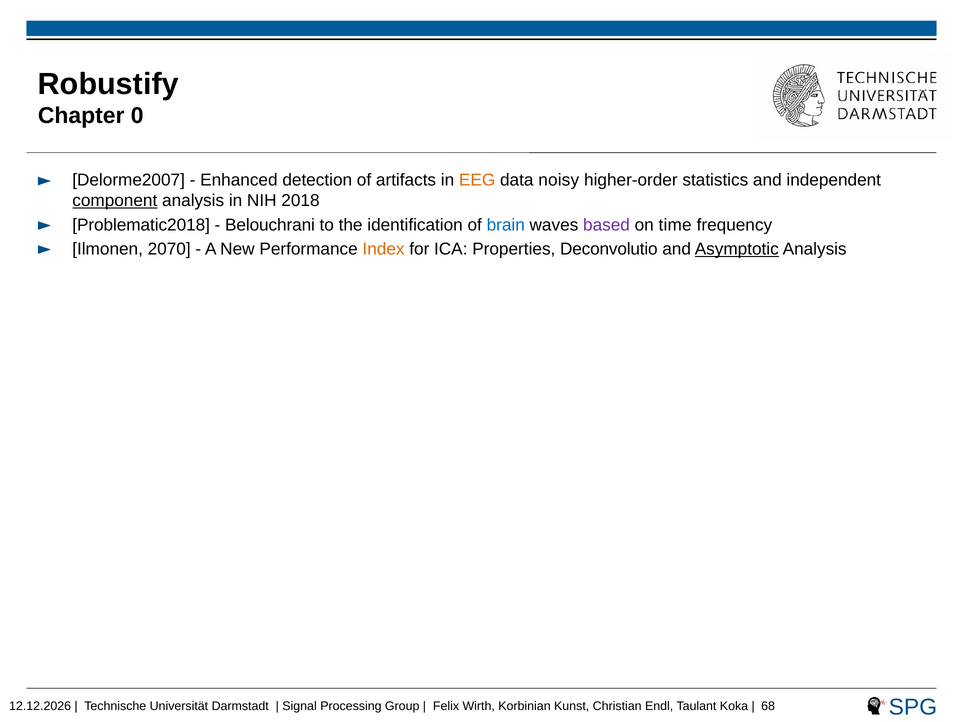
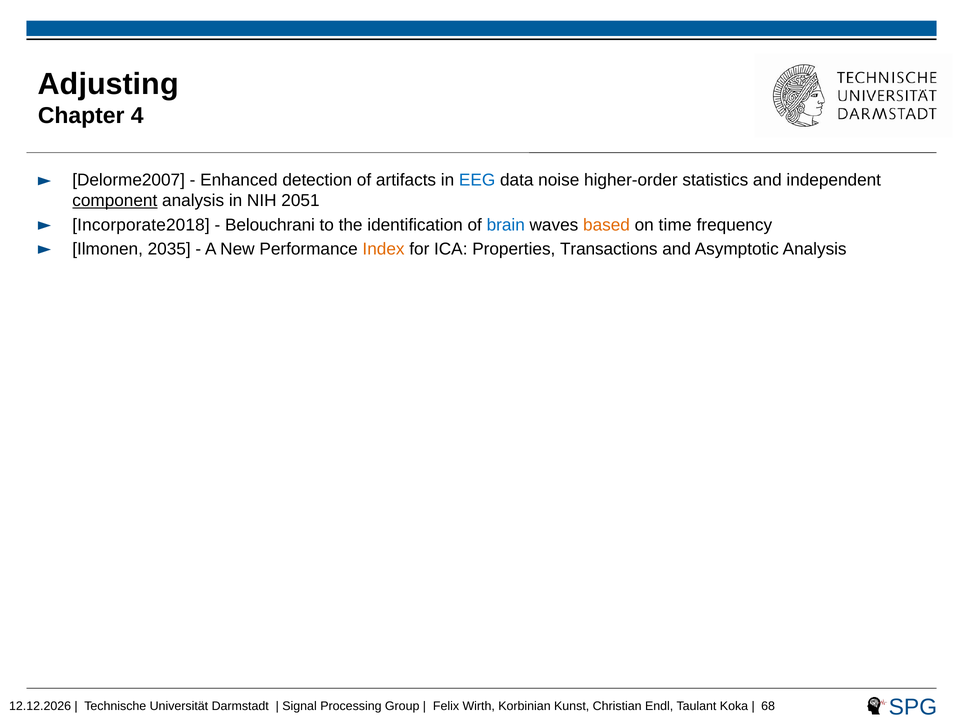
Robustify: Robustify -> Adjusting (108, 84)
0: 0 -> 4 (137, 116)
EEG colour: orange -> blue (477, 180)
noisy: noisy -> noise (559, 180)
2018: 2018 -> 2051 (300, 201)
Problematic2018: Problematic2018 -> Incorporate2018 (141, 225)
based colour: purple -> orange (606, 225)
2070: 2070 -> 2035 (169, 249)
Deconvolutio: Deconvolutio -> Transactions (609, 249)
Asymptotic underline: present -> none (737, 249)
